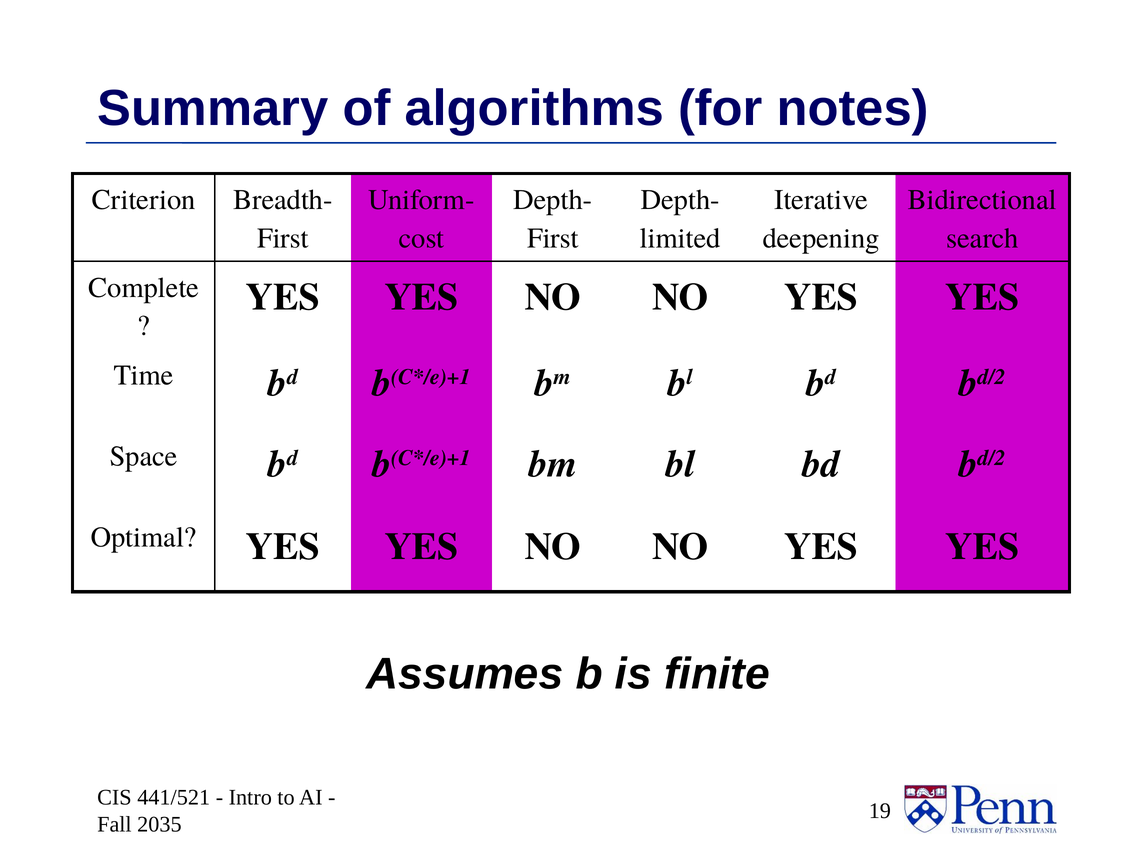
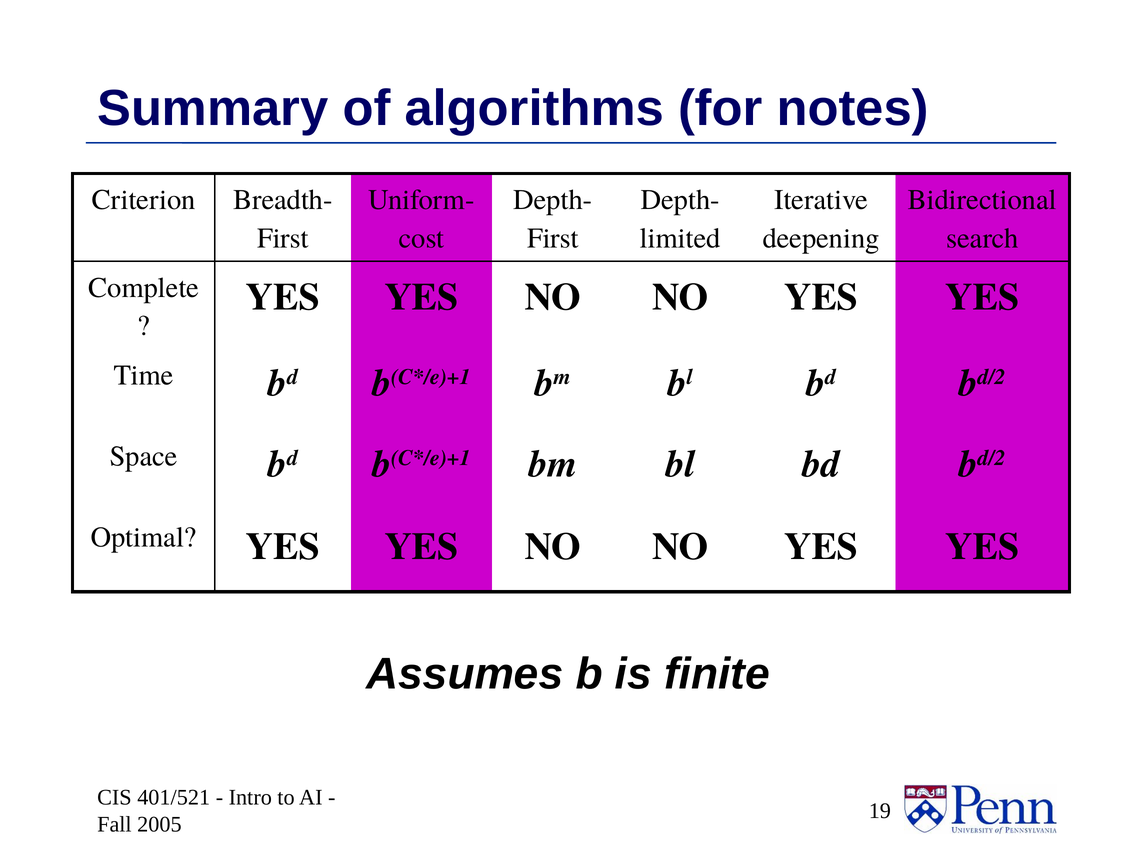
441/521: 441/521 -> 401/521 (174, 797)
2035: 2035 -> 2005 (159, 824)
